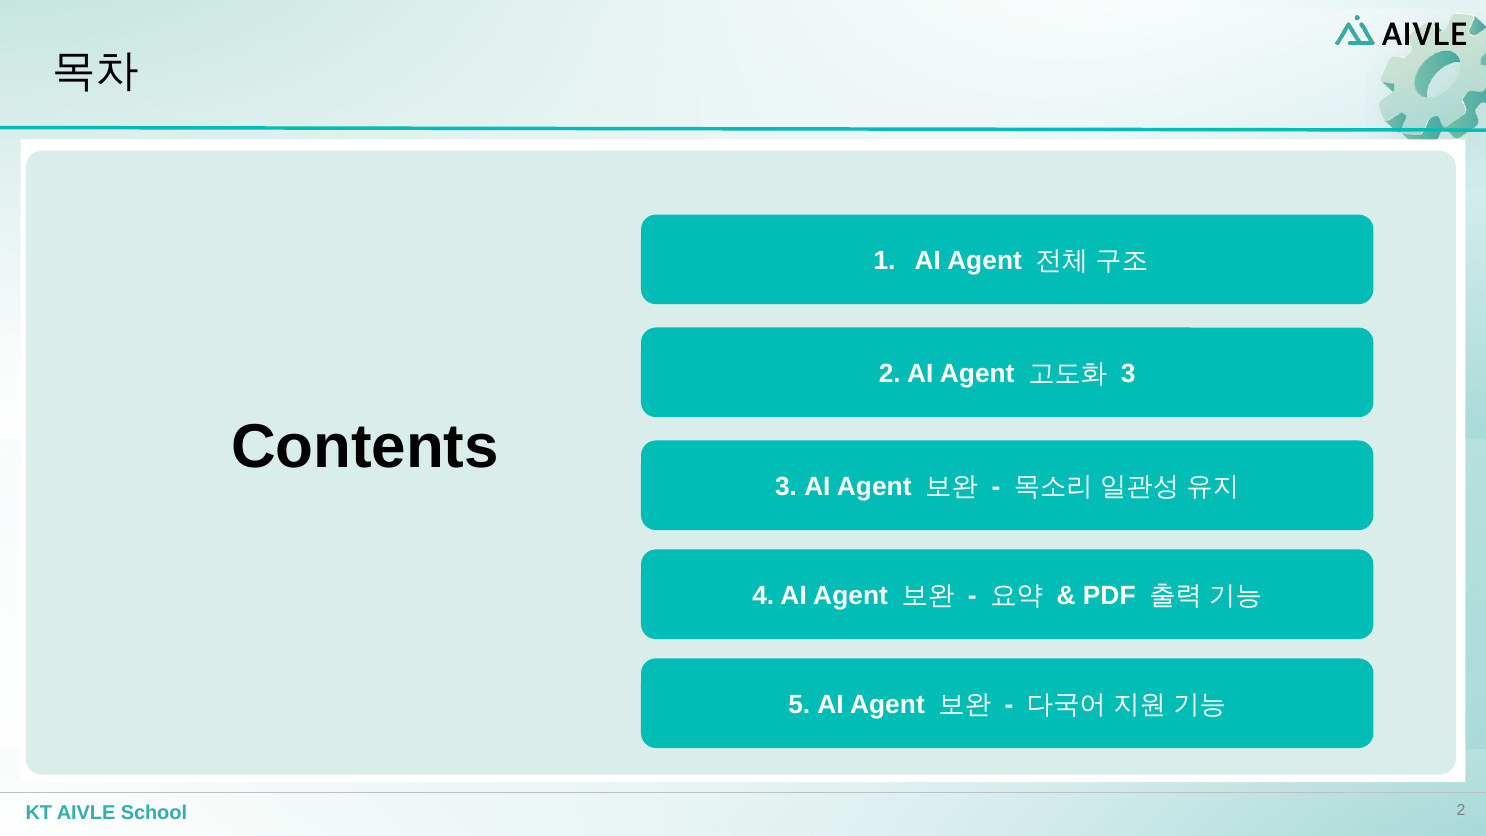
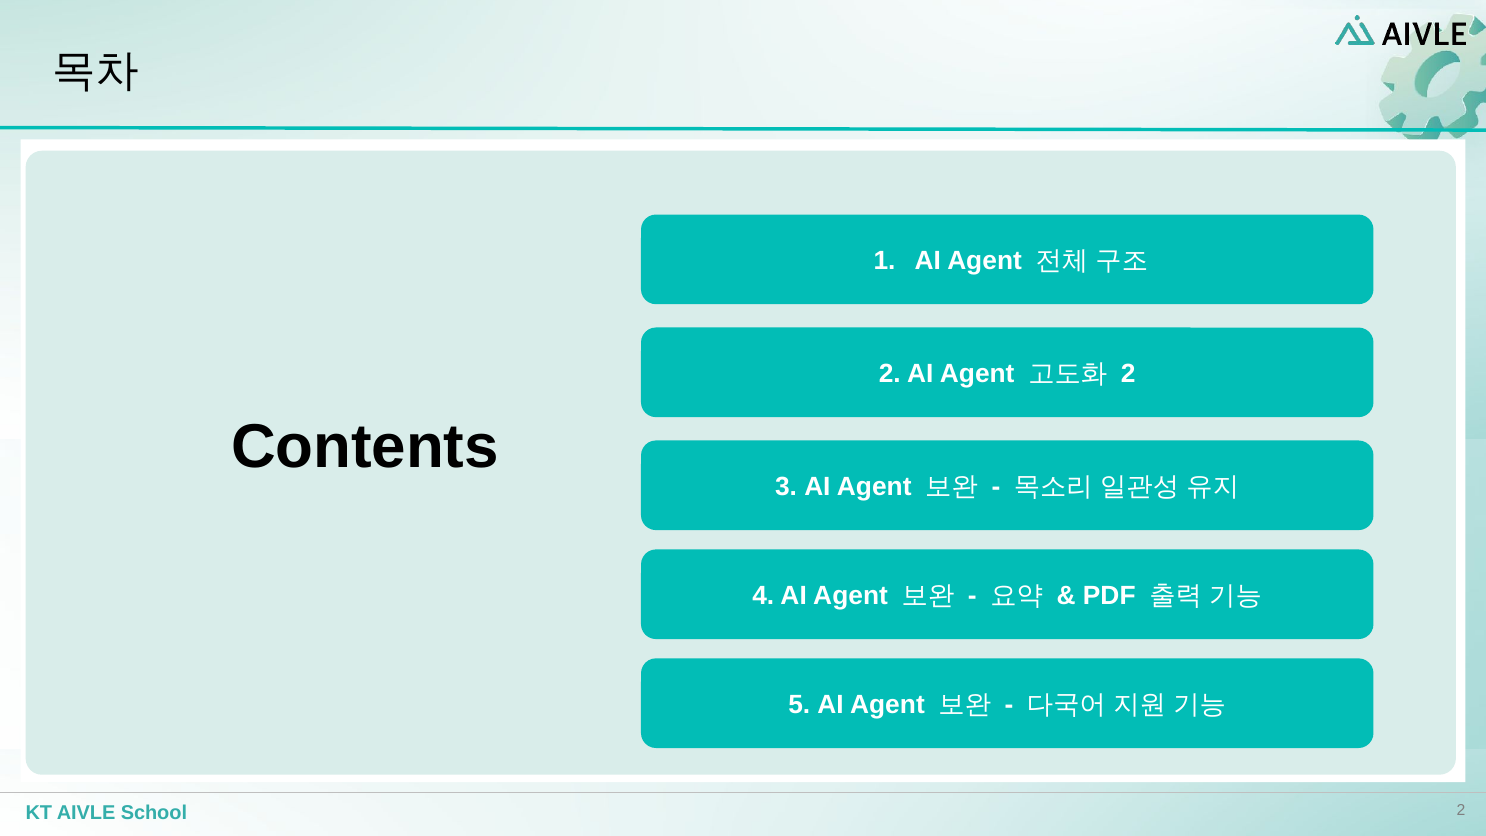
3: 3 -> 2 (1128, 374)
